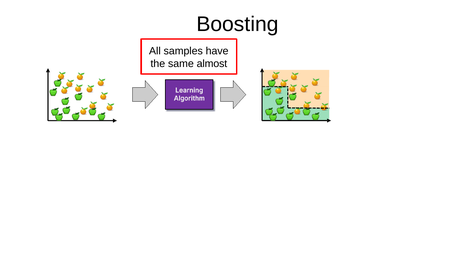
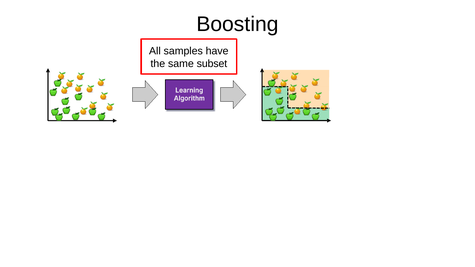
almost: almost -> subset (212, 64)
